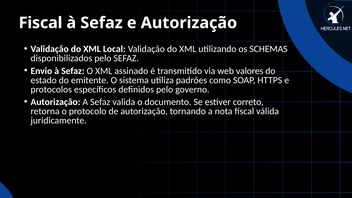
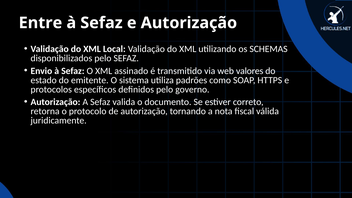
Fiscal: Fiscal -> Entre (40, 23)
